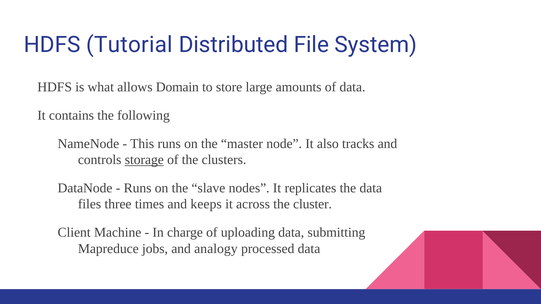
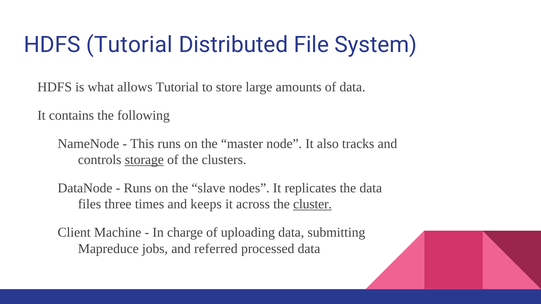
allows Domain: Domain -> Tutorial (177, 87)
cluster underline: none -> present (313, 204)
analogy: analogy -> referred (216, 249)
